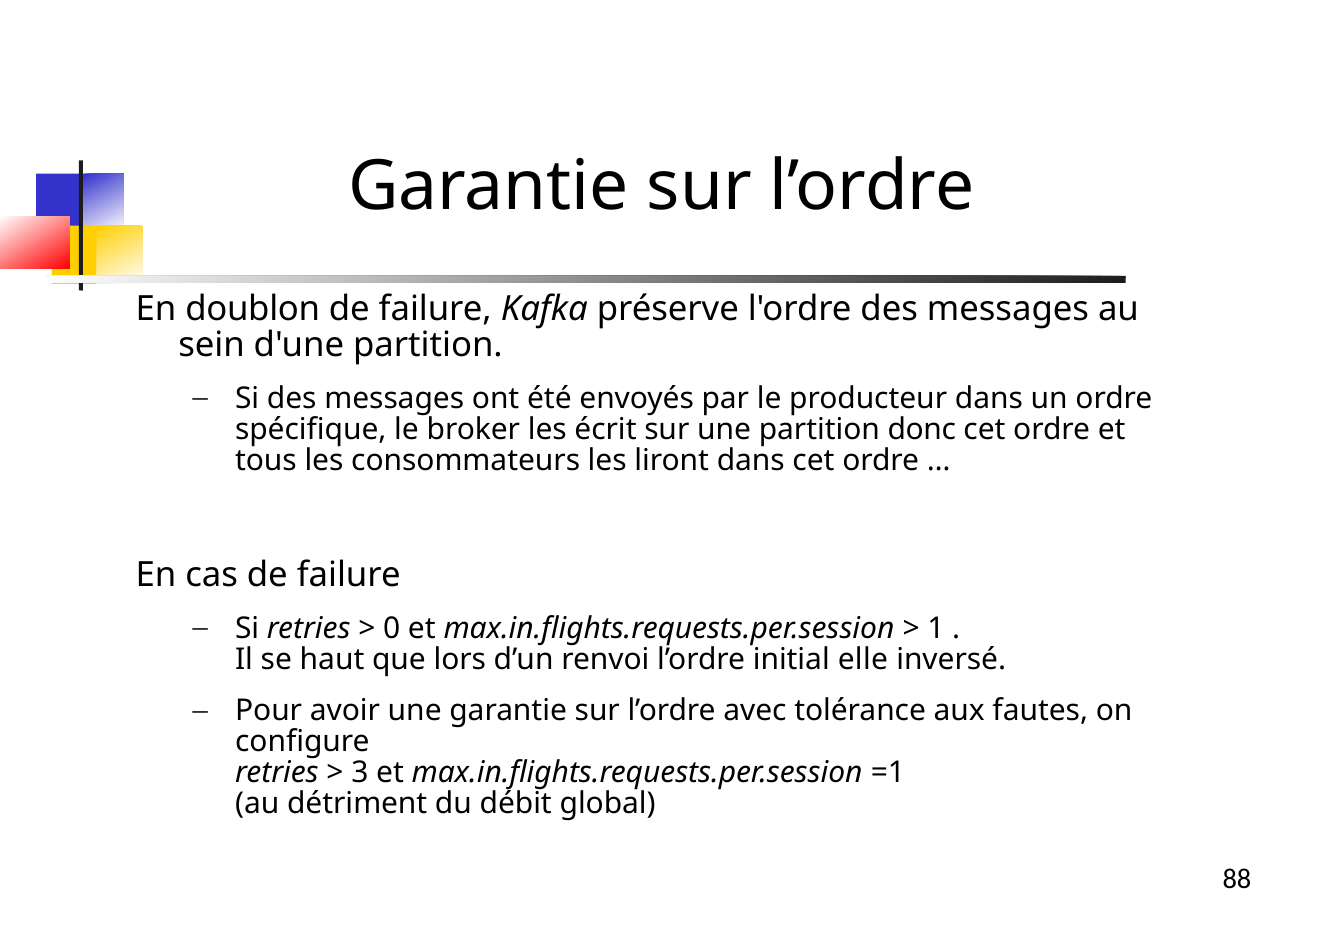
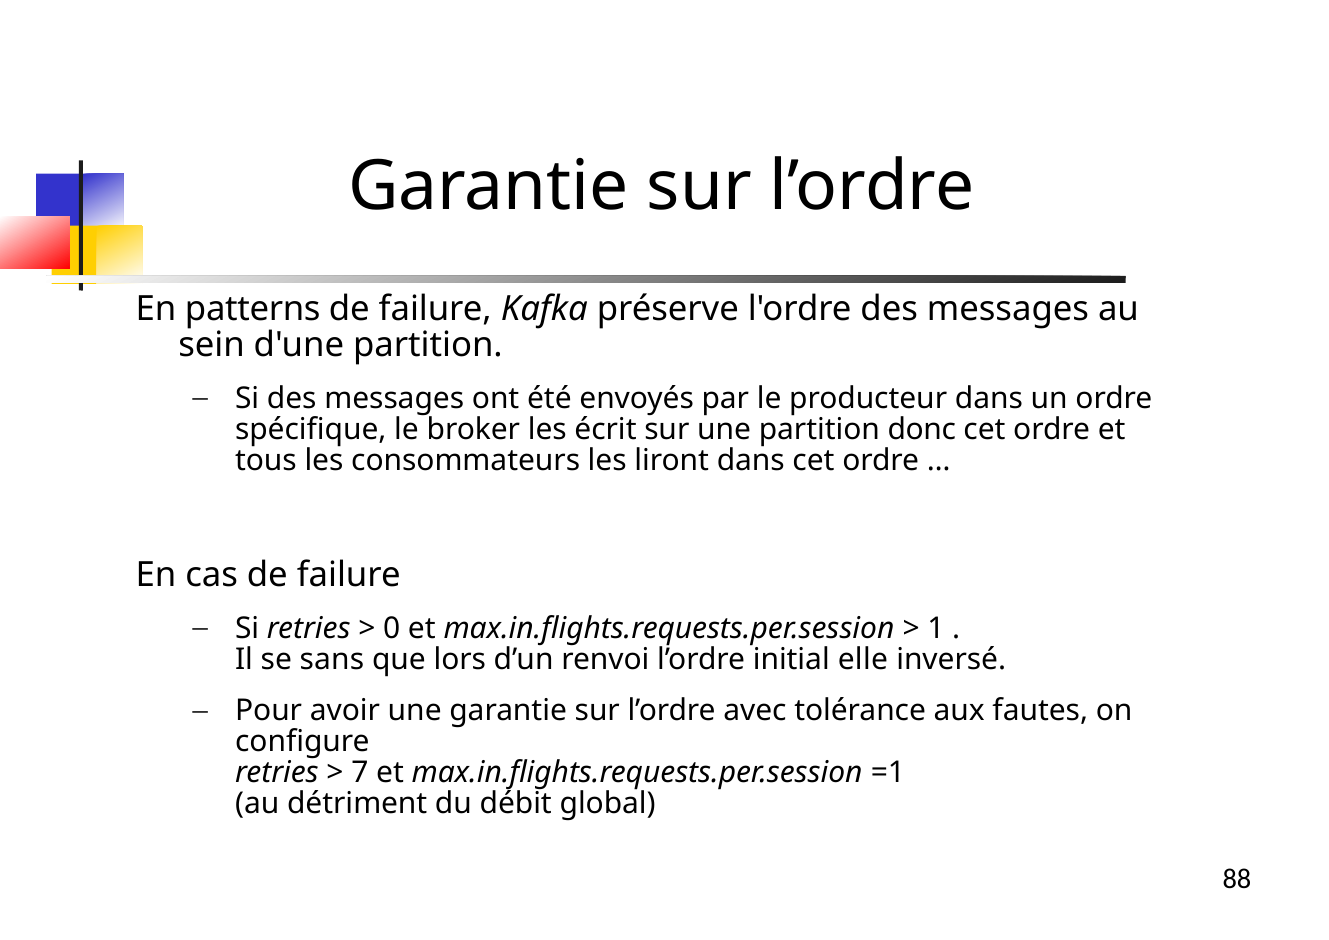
doublon: doublon -> patterns (253, 309)
haut: haut -> sans (332, 659)
3: 3 -> 7 (360, 773)
